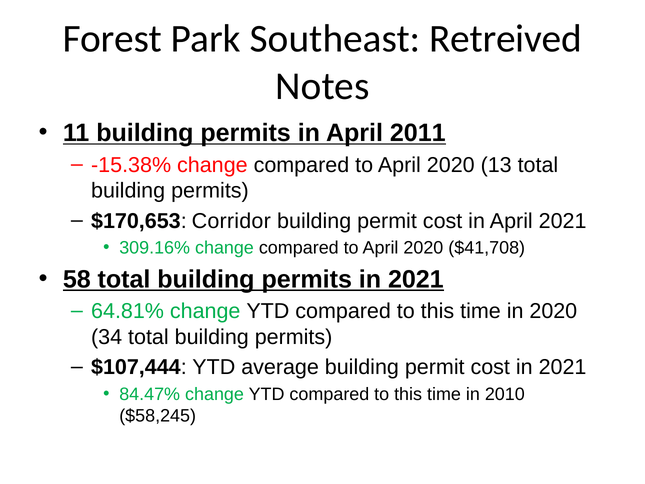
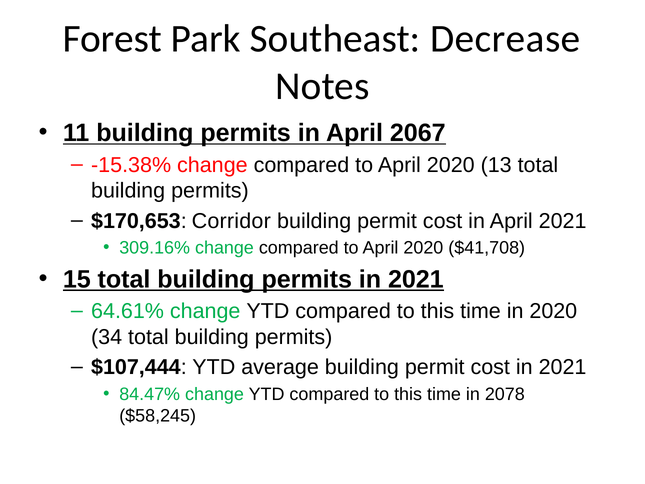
Retreived: Retreived -> Decrease (505, 39)
2011: 2011 -> 2067 (418, 133)
58: 58 -> 15 (77, 279)
64.81%: 64.81% -> 64.61% (128, 311)
2010: 2010 -> 2078 (505, 394)
